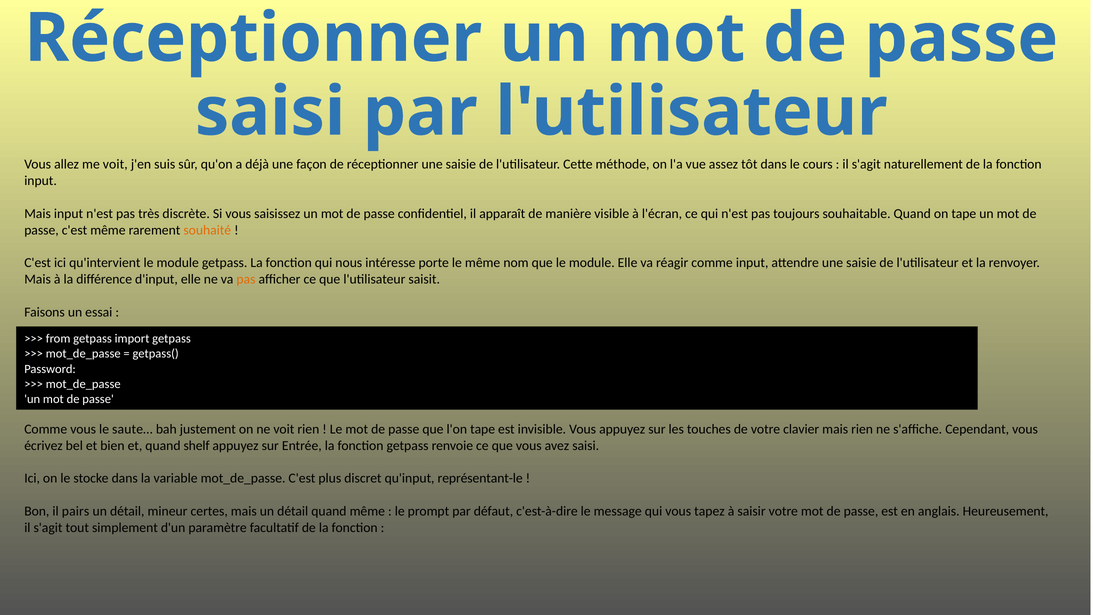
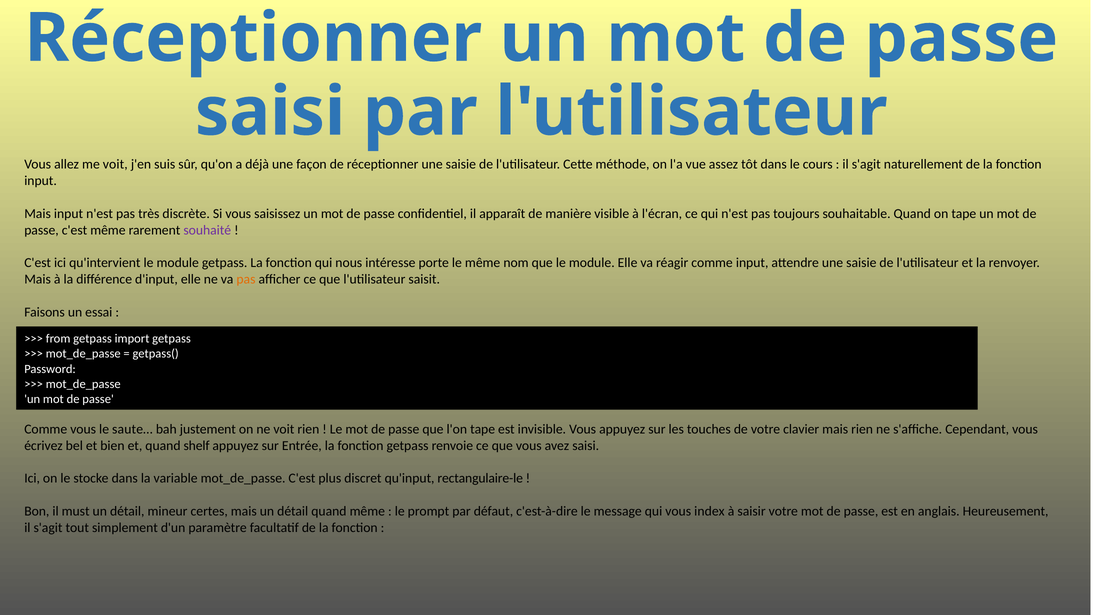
souhaité colour: orange -> purple (207, 230)
représentant-le: représentant-le -> rectangulaire-le (480, 478)
pairs: pairs -> must (76, 511)
tapez: tapez -> index (709, 511)
